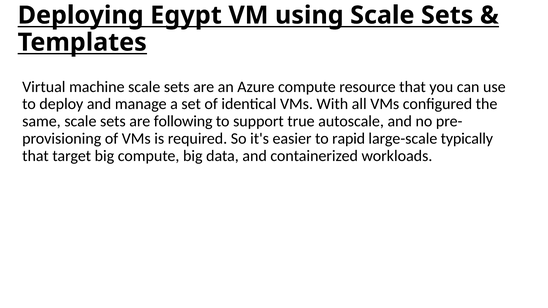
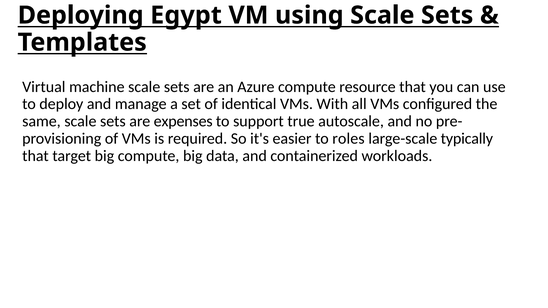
following: following -> expenses (183, 121)
rapid: rapid -> roles (348, 139)
